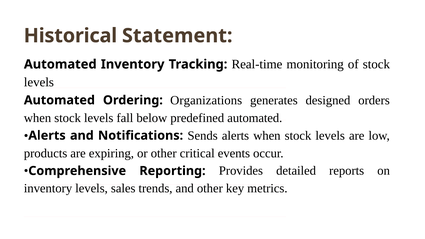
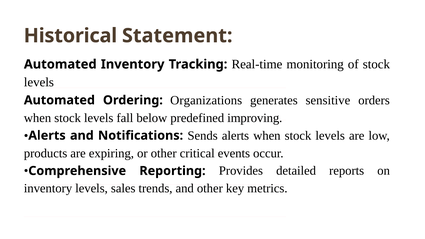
designed: designed -> sensitive (328, 100)
predefined automated: automated -> improving (255, 118)
